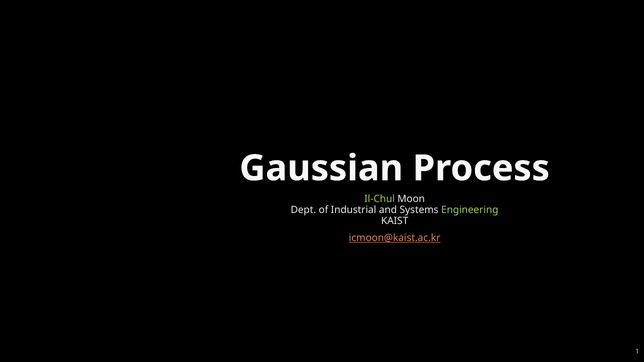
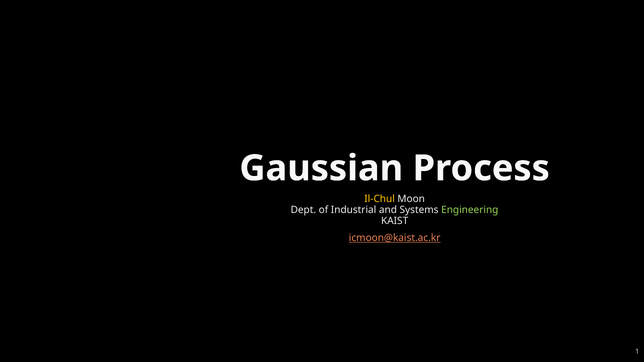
Il-Chul colour: light green -> yellow (380, 199)
